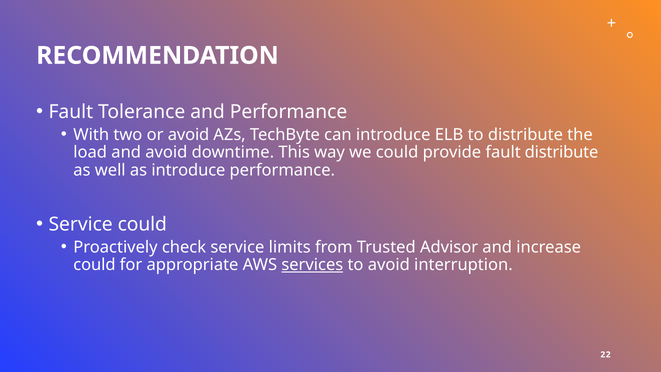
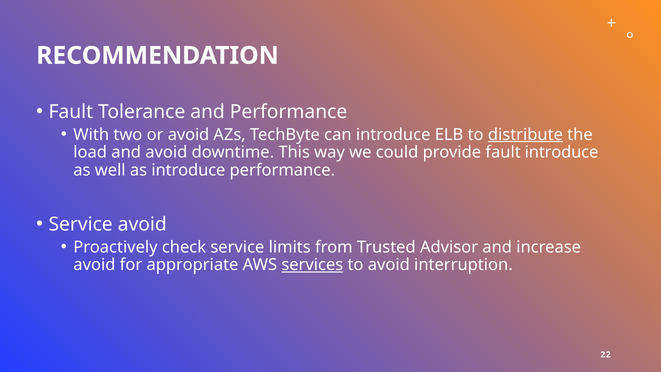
distribute underline: none -> present (525, 135)
fault distribute: distribute -> introduce (562, 152)
Service could: could -> avoid (142, 224)
could: could -> avoid (94, 265)
